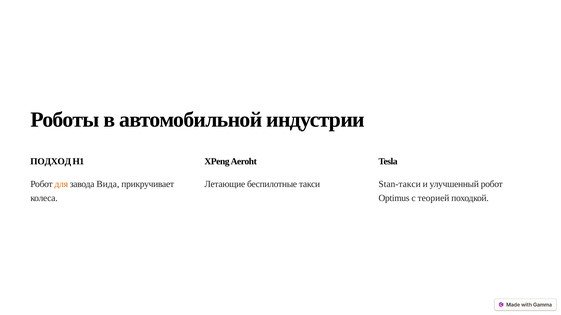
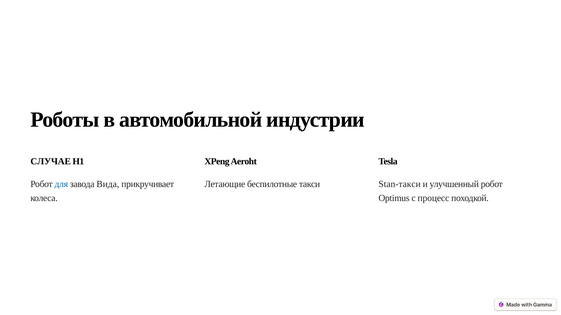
ПОДХОД: ПОДХОД -> СЛУЧАЕ (51, 162)
для colour: orange -> blue (61, 184)
теорией: теорией -> процесс (433, 198)
